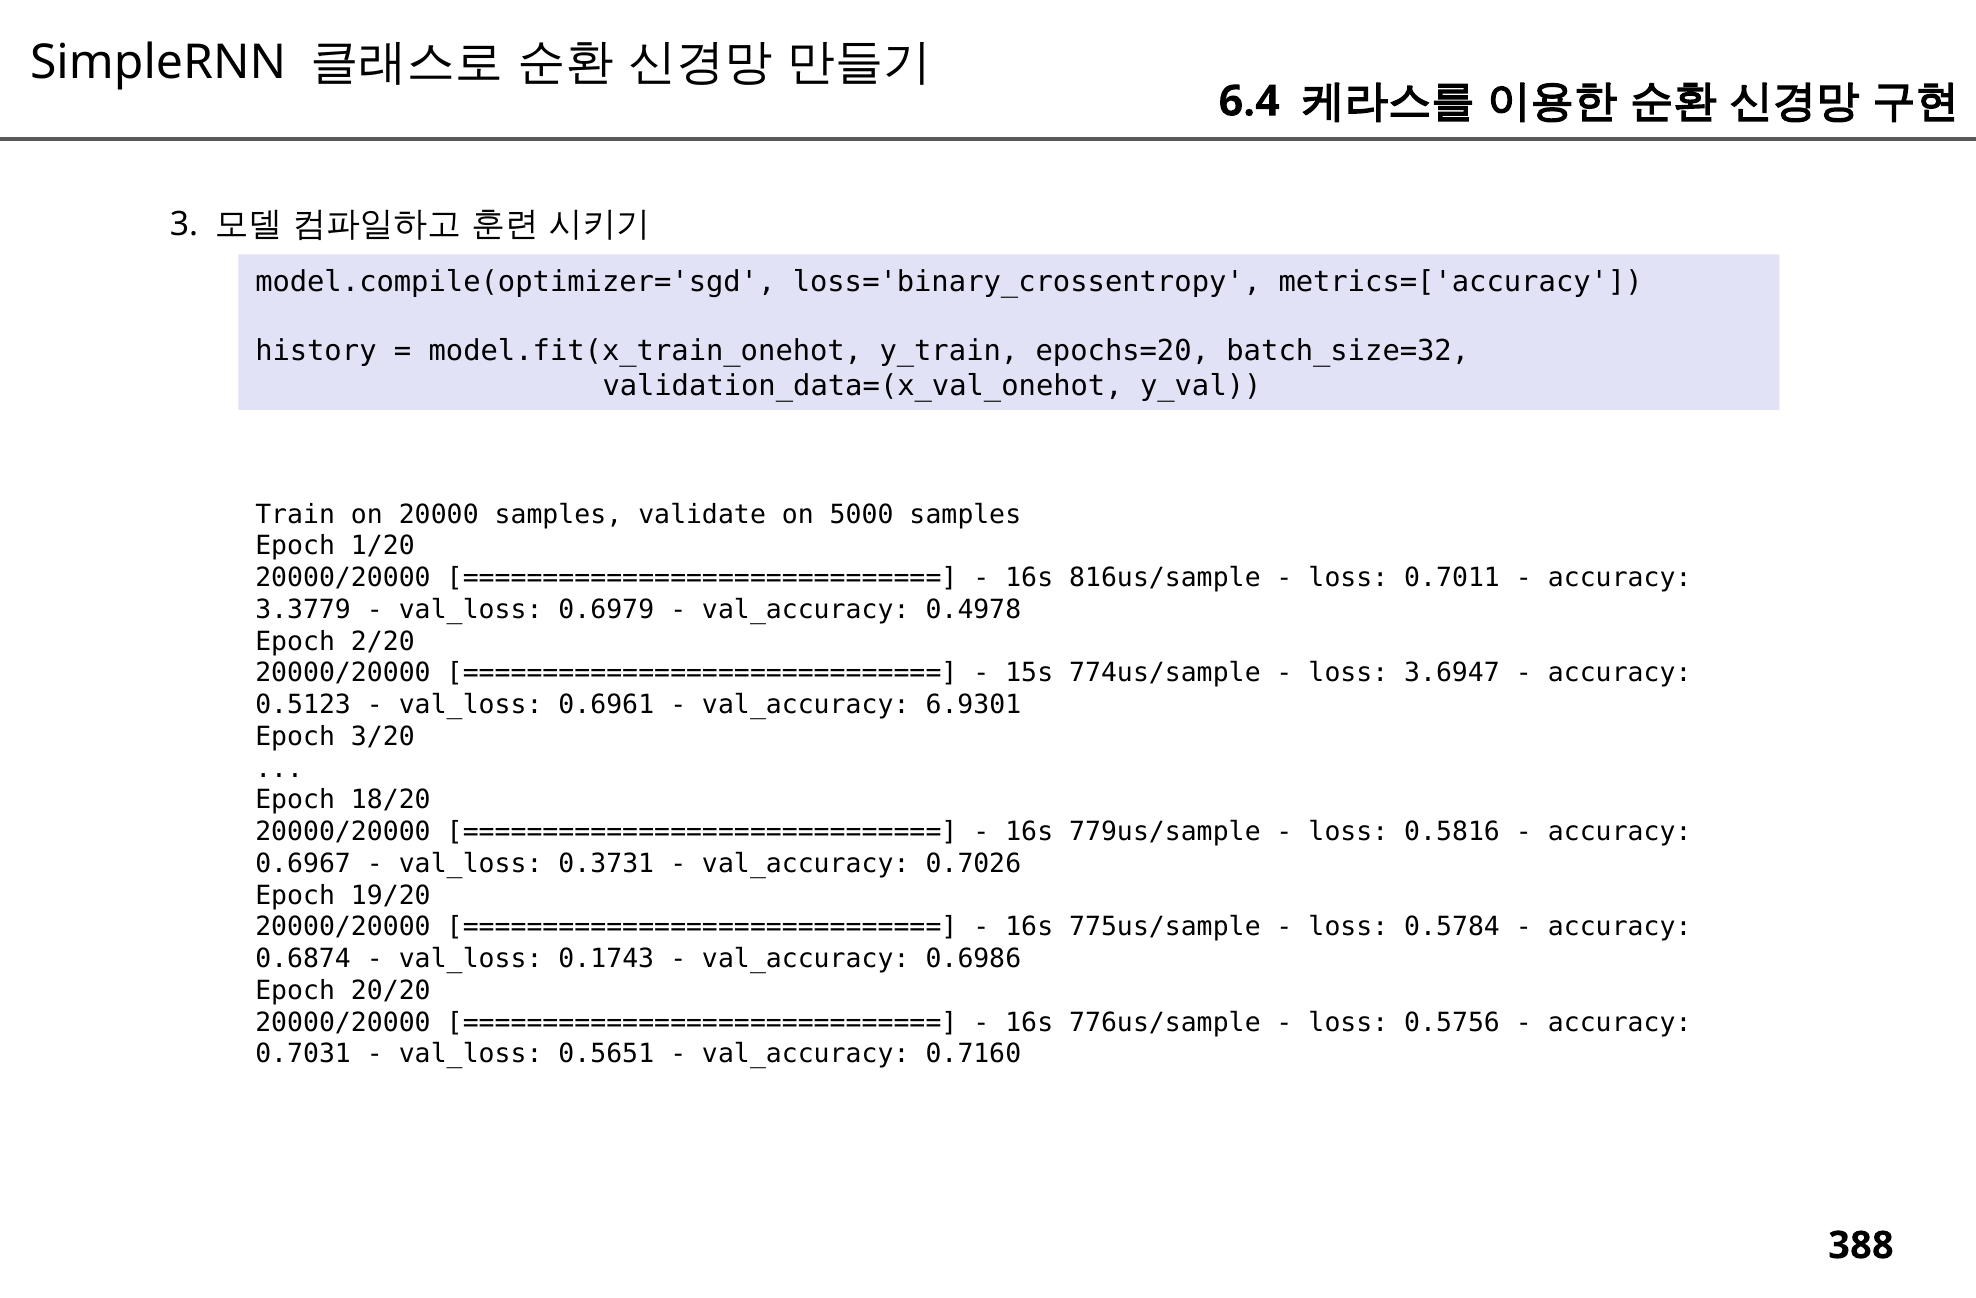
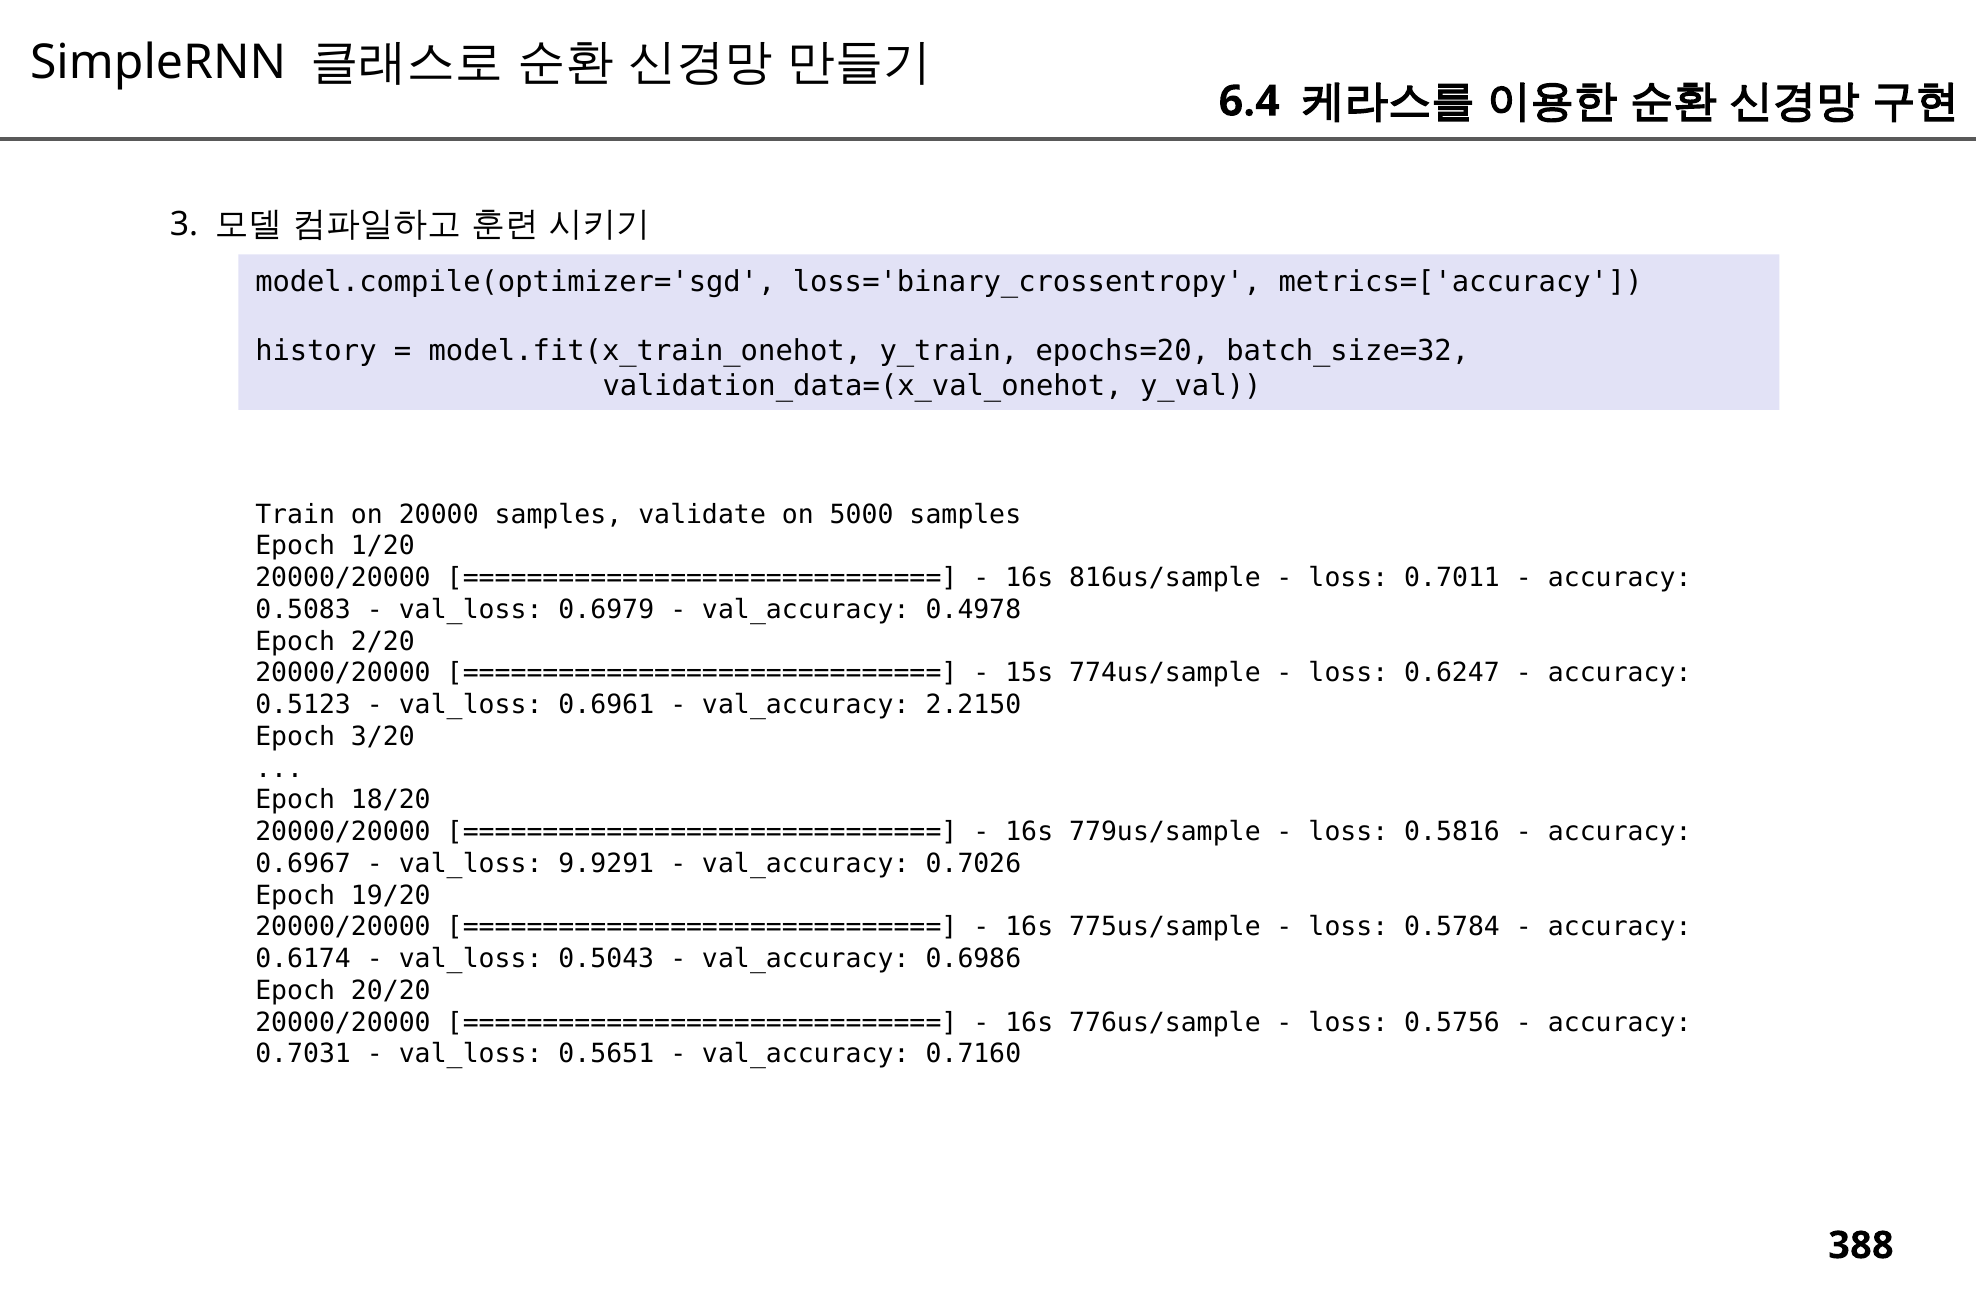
3.3779: 3.3779 -> 0.5083 (303, 609)
3.6947: 3.6947 -> 0.6247 (1452, 673)
6.9301: 6.9301 -> 2.2150 (973, 705)
0.3731: 0.3731 -> 9.9291 (606, 863)
0.6874: 0.6874 -> 0.6174 (303, 959)
0.1743: 0.1743 -> 0.5043 (606, 959)
